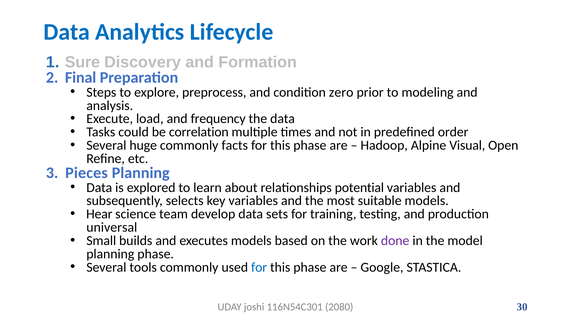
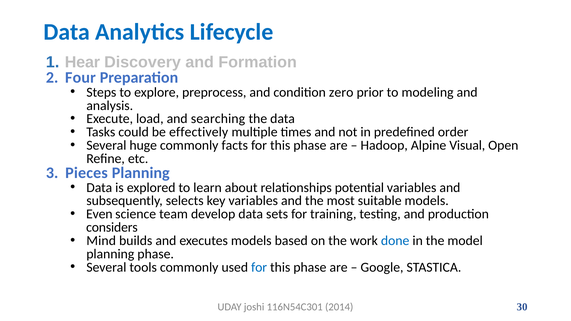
Sure: Sure -> Hear (82, 62)
Final: Final -> Four (80, 78)
frequency: frequency -> searching (218, 119)
correlation: correlation -> effectively (199, 132)
Hear: Hear -> Even (99, 214)
universal: universal -> considers (112, 227)
Small: Small -> Mind (101, 241)
done colour: purple -> blue (395, 241)
2080: 2080 -> 2014 (339, 307)
